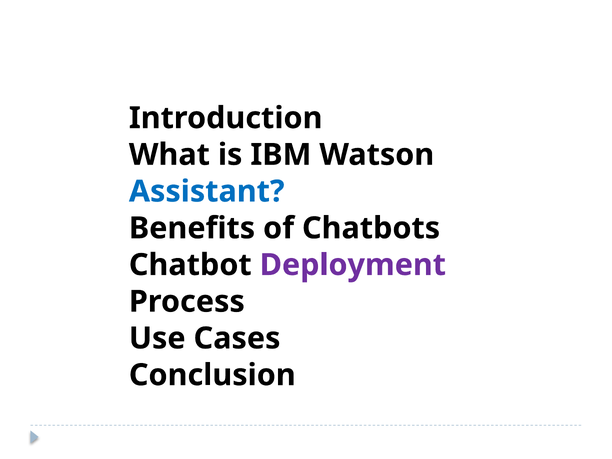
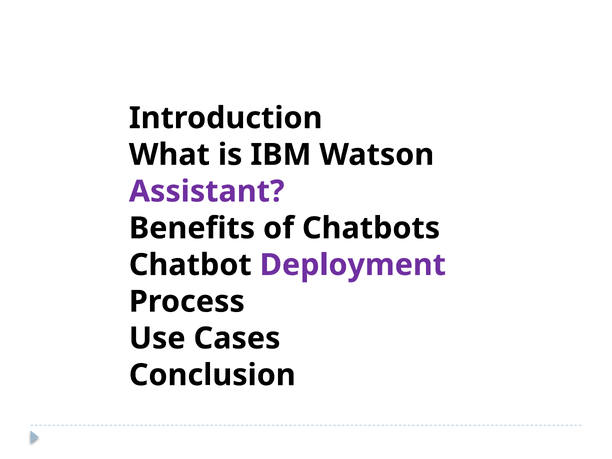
Assistant colour: blue -> purple (207, 191)
